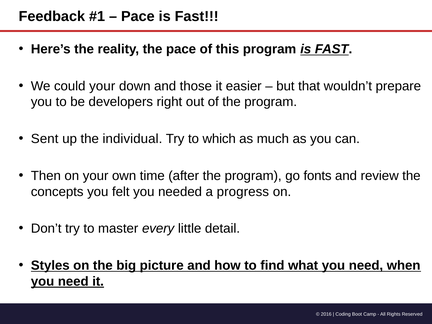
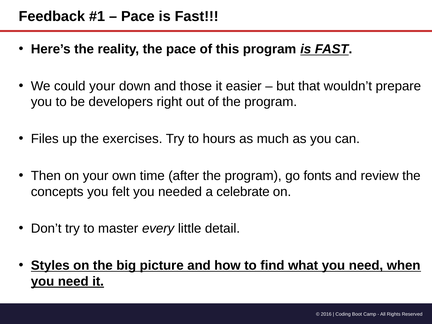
Sent: Sent -> Files (45, 139)
individual: individual -> exercises (132, 139)
which: which -> hours (219, 139)
progress: progress -> celebrate (243, 192)
